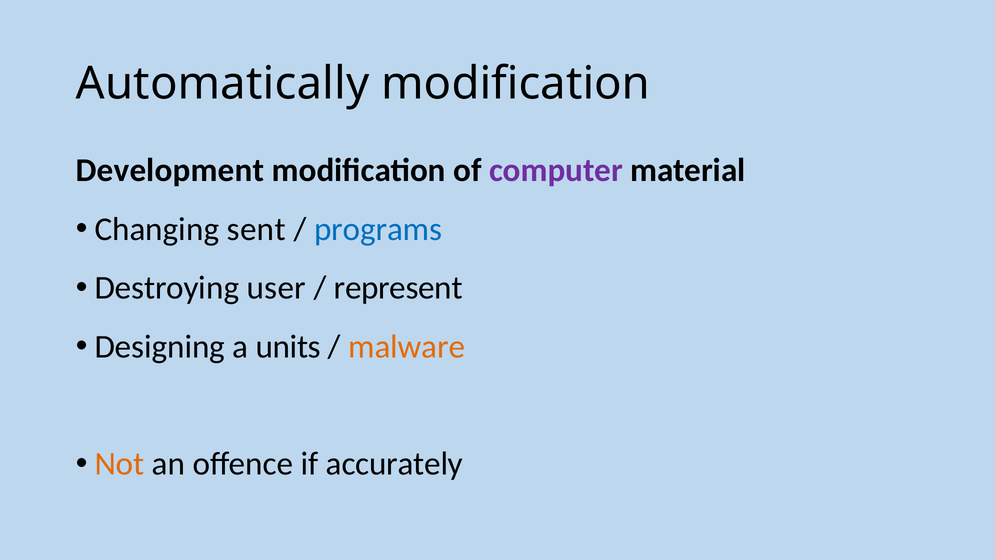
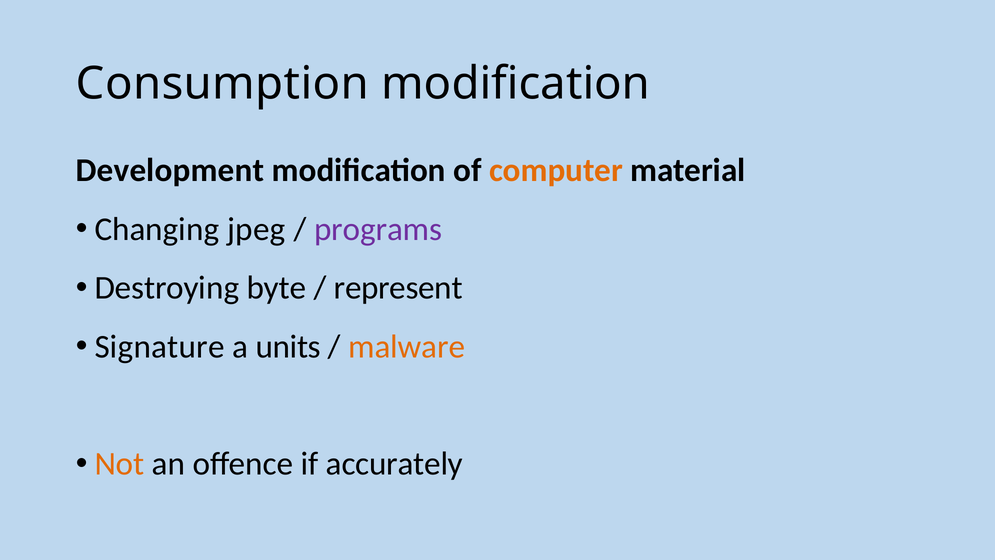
Automatically: Automatically -> Consumption (222, 84)
computer colour: purple -> orange (556, 170)
sent: sent -> jpeg (256, 229)
programs colour: blue -> purple (378, 229)
user: user -> byte (277, 288)
Designing: Designing -> Signature (160, 346)
